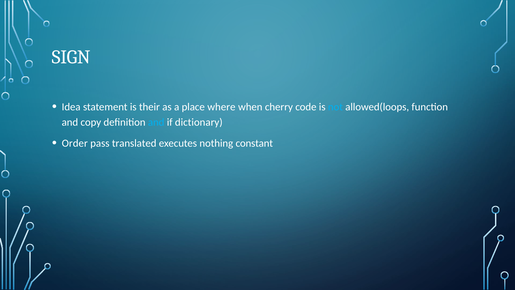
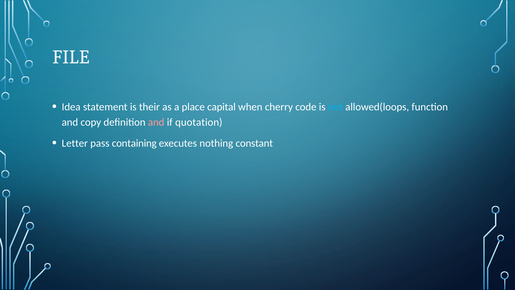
SIGN: SIGN -> FILE (71, 57)
where: where -> capital (221, 107)
and colour: light blue -> pink (156, 122)
dictionary: dictionary -> quotation (199, 122)
Order: Order -> Letter (75, 143)
translated: translated -> containing (134, 143)
